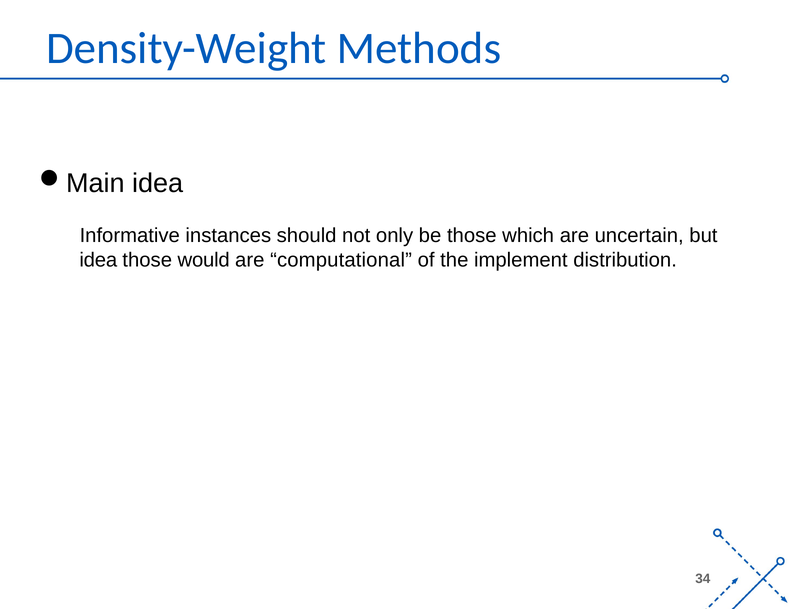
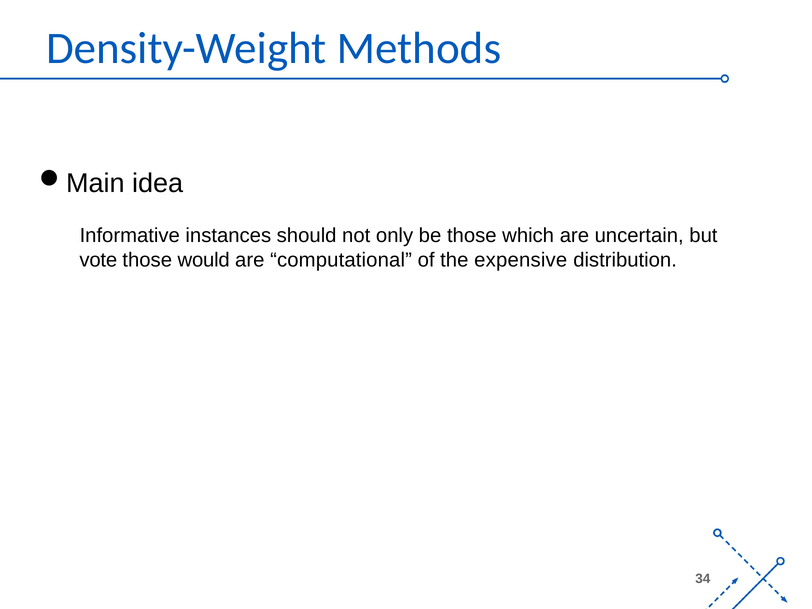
idea: idea -> vote (98, 260)
implement: implement -> expensive (521, 260)
